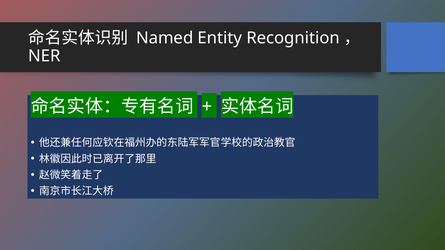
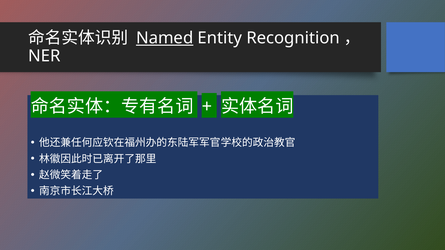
Named underline: none -> present (165, 38)
